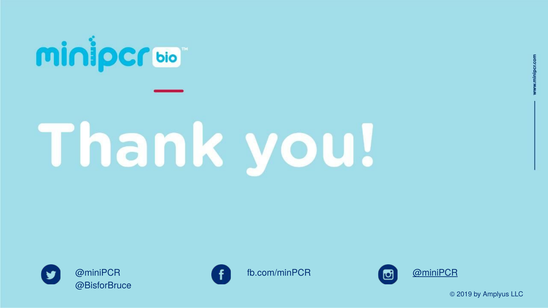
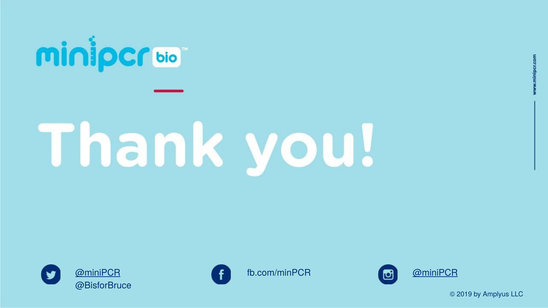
@miniPCR underline: none -> present (98, 273)
